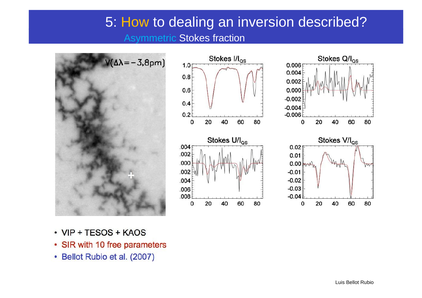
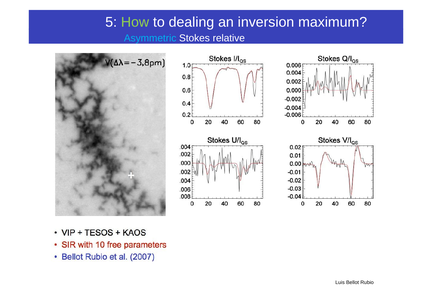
How colour: yellow -> light green (135, 22)
described: described -> maximum (333, 22)
fraction: fraction -> relative (229, 38)
